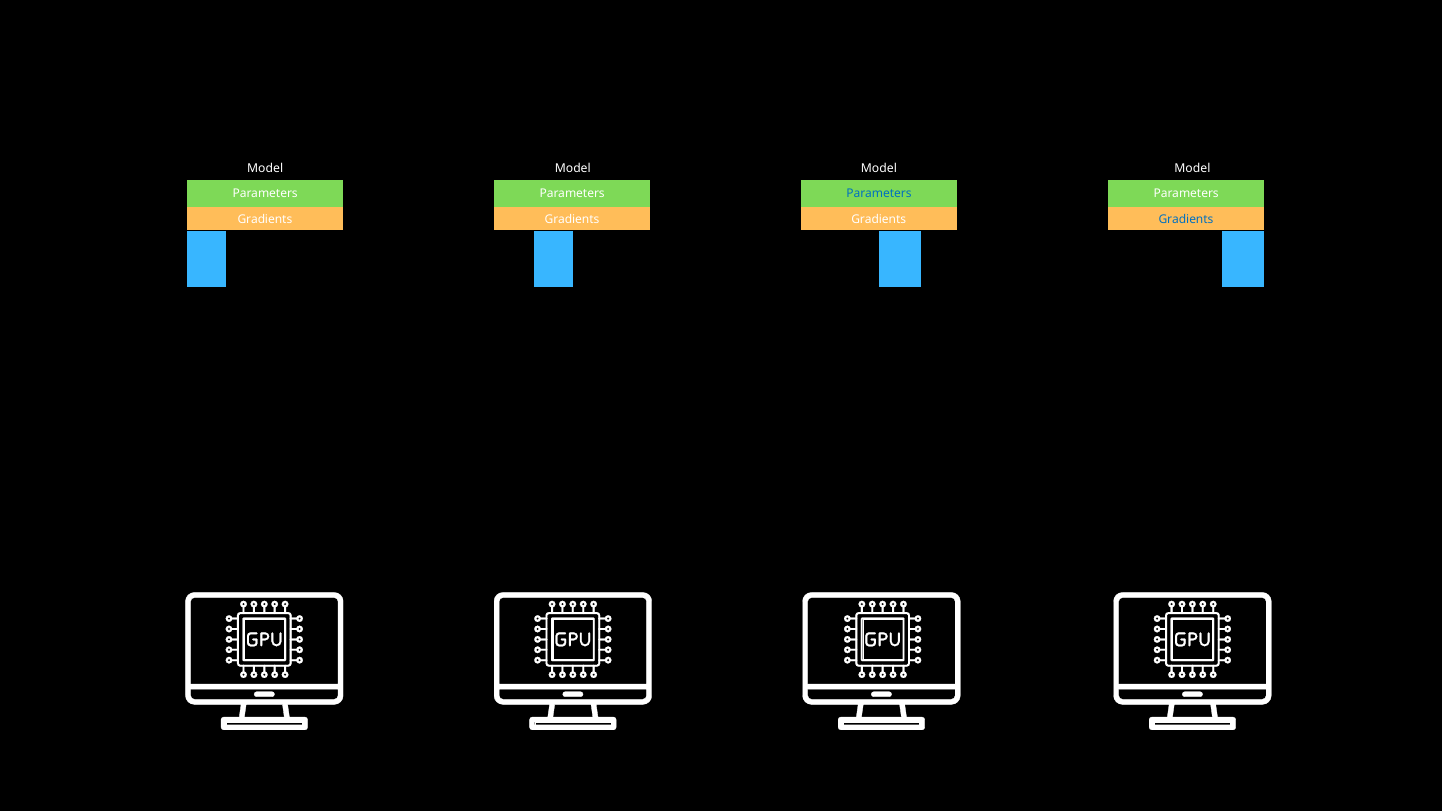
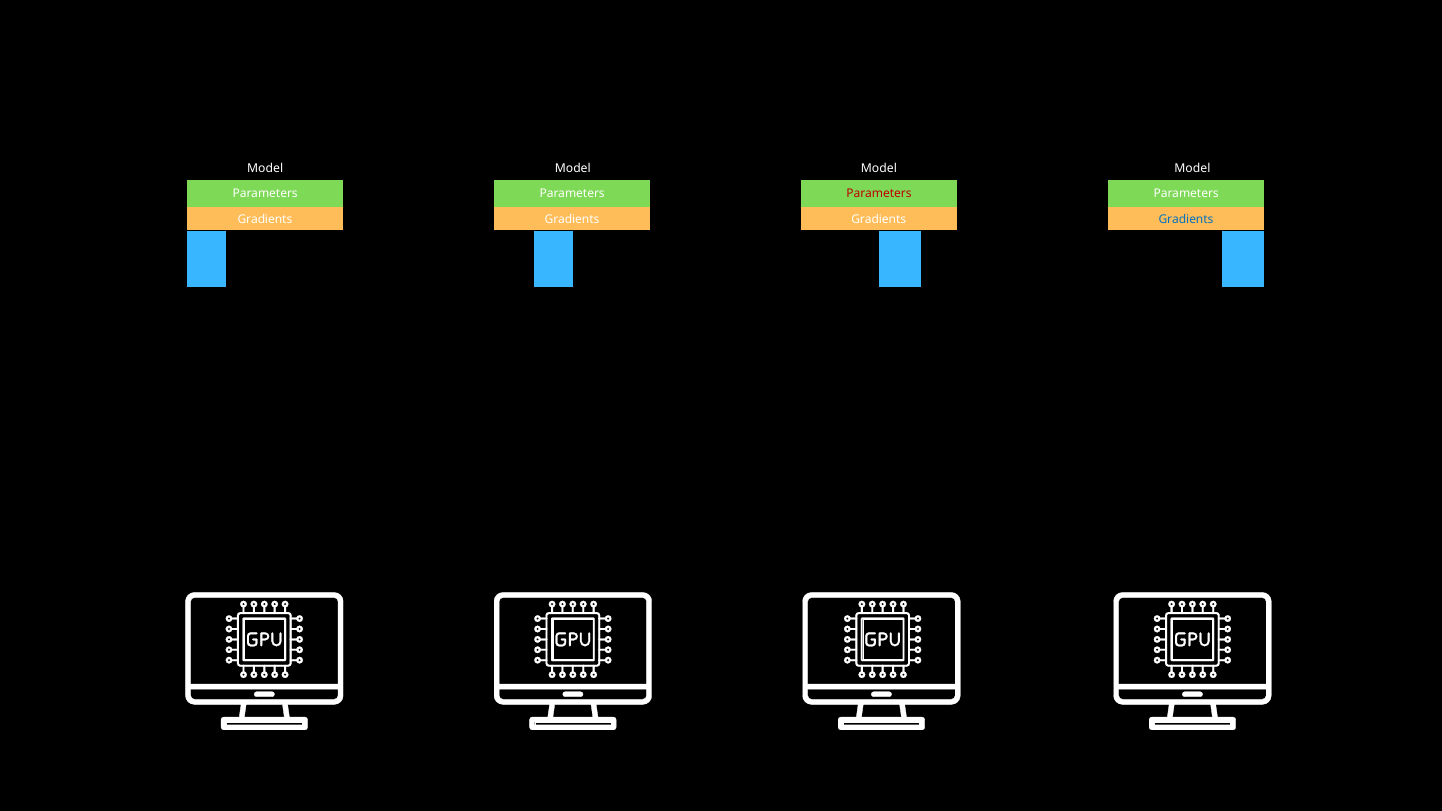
Parameters colour: blue -> red (879, 193)
